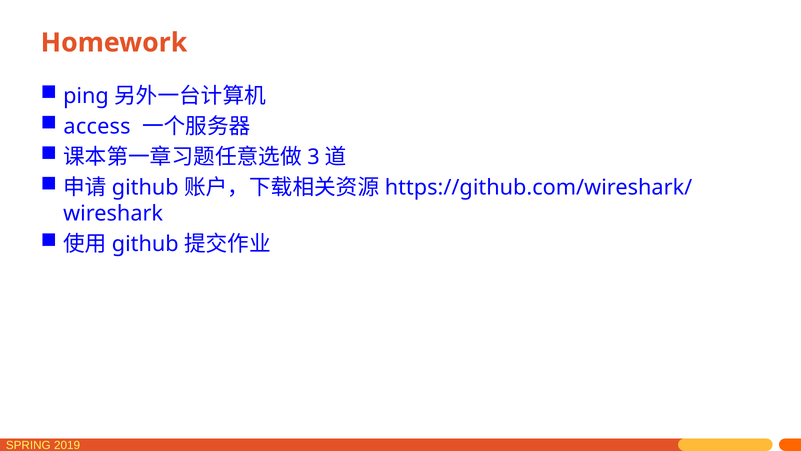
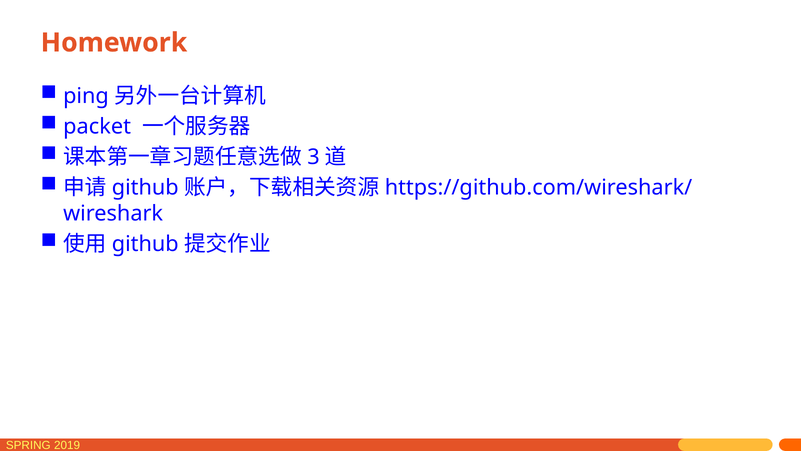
access: access -> packet (97, 127)
